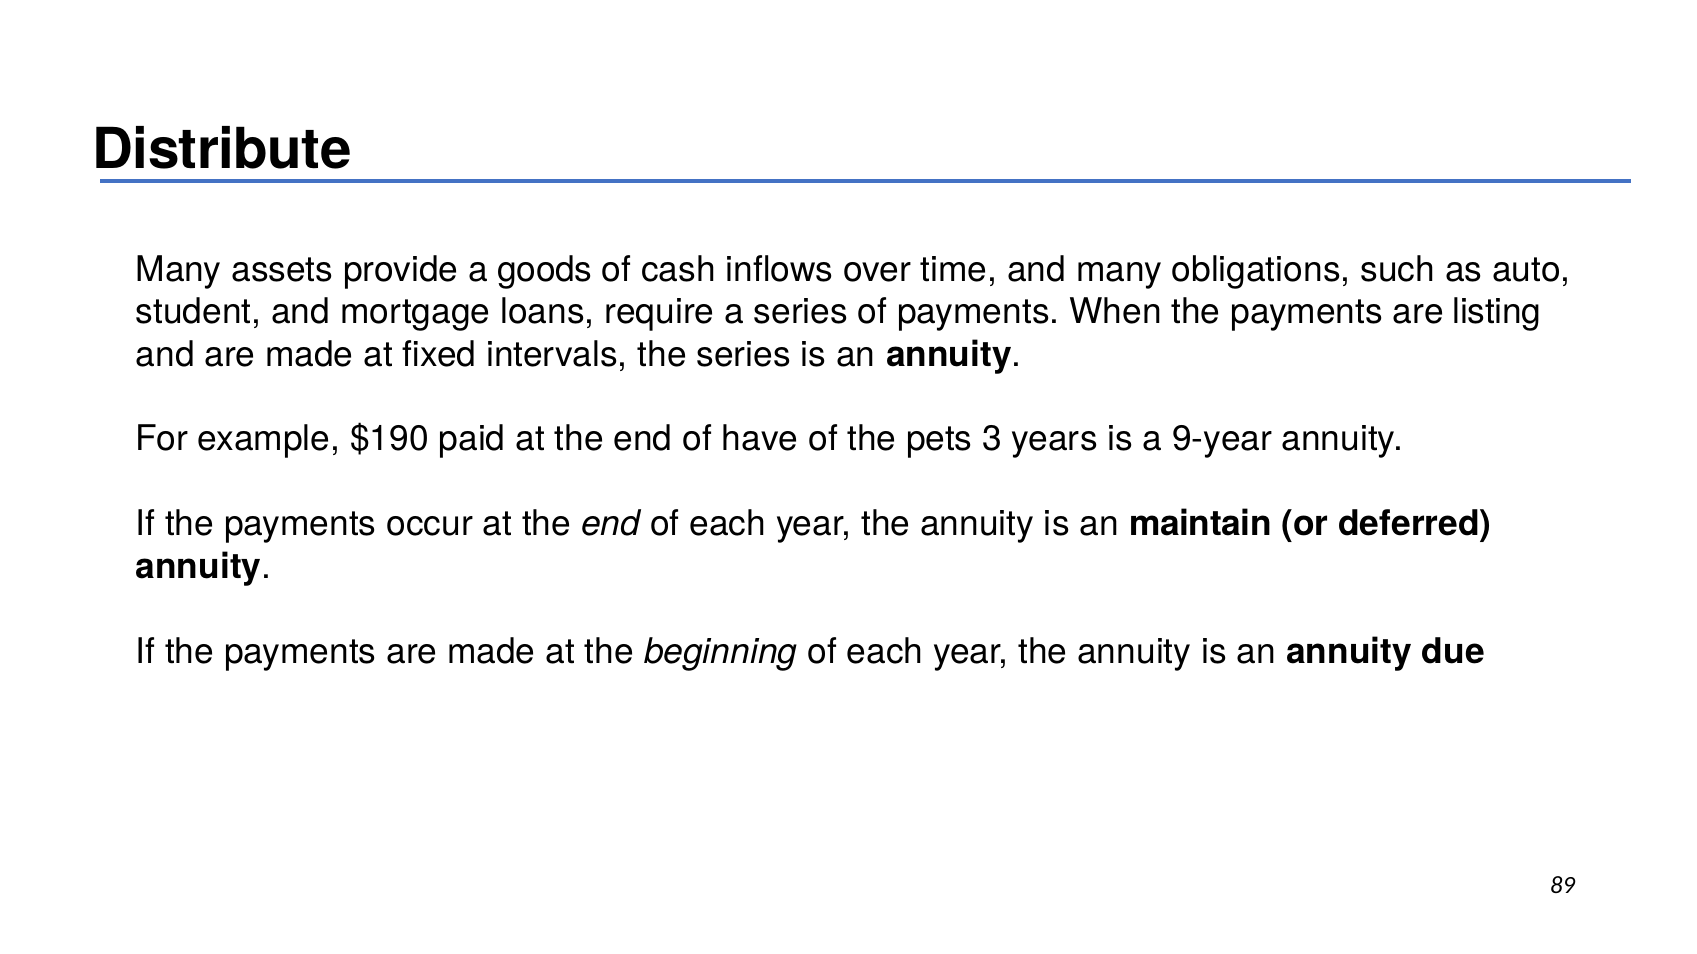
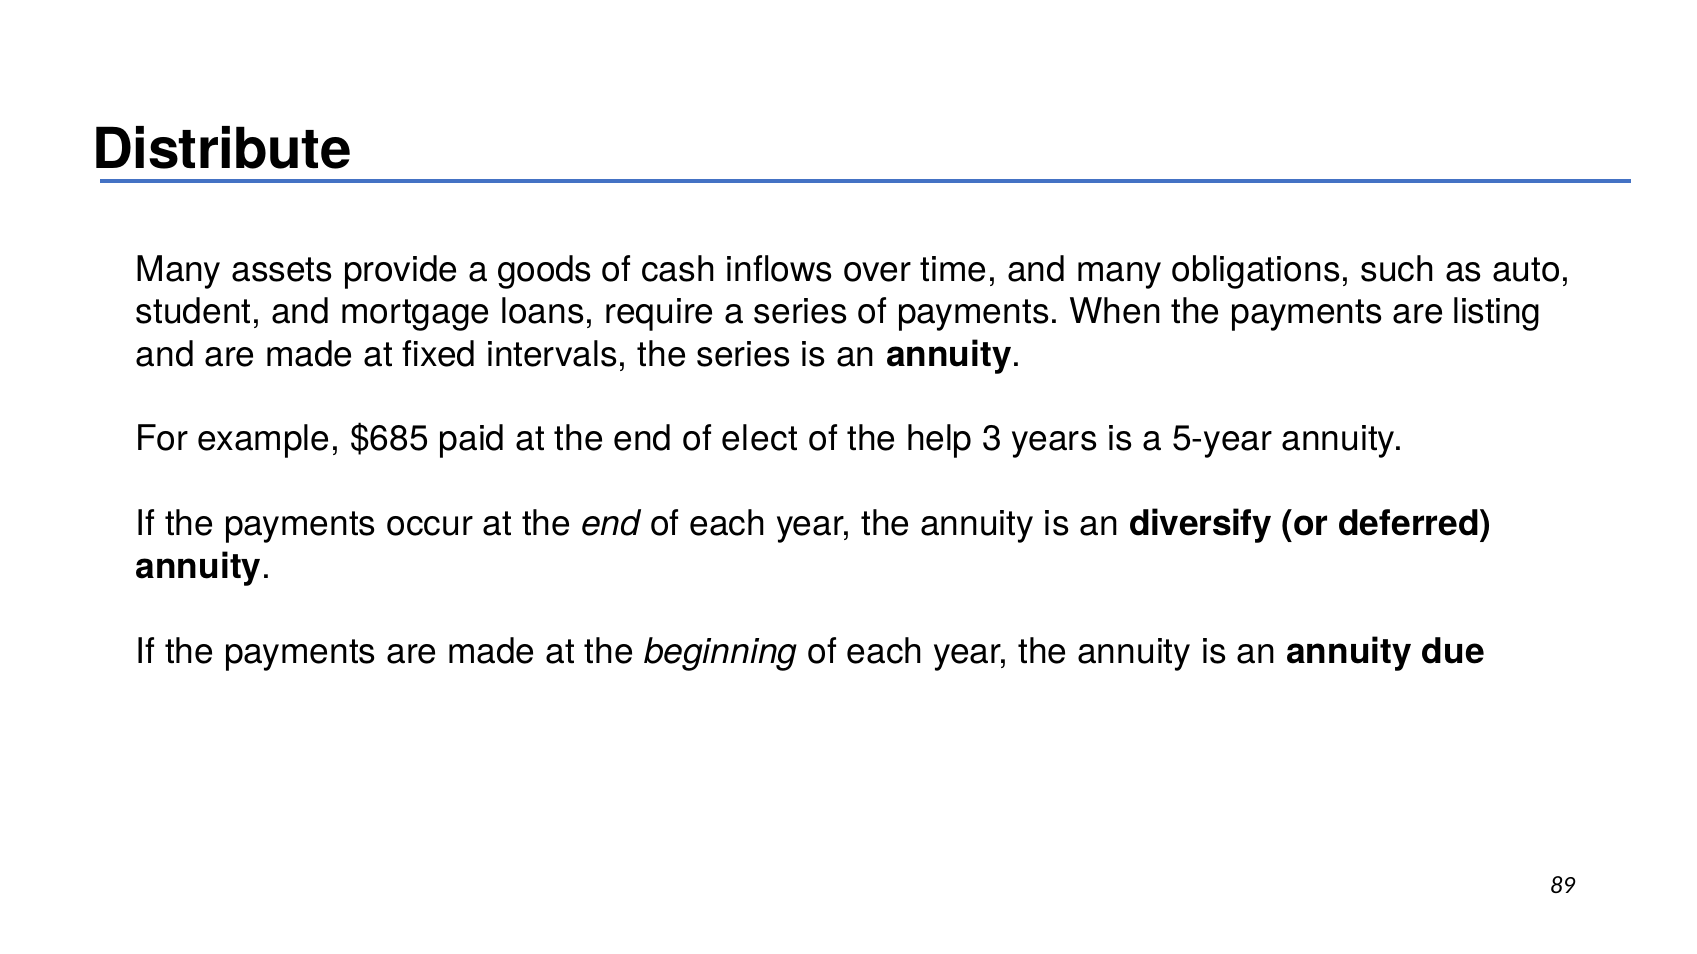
$190: $190 -> $685 (390, 440)
have: have -> elect (760, 440)
pets: pets -> help (940, 440)
9-year: 9-year -> 5-year (1222, 440)
maintain: maintain -> diversify (1201, 524)
